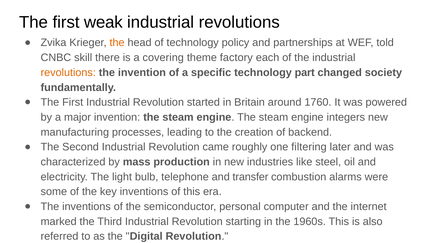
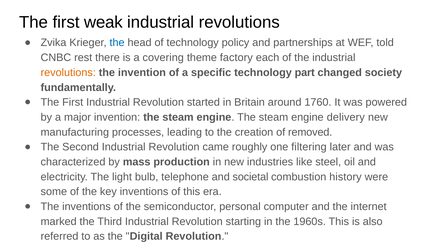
the colour: orange -> blue (117, 43)
skill: skill -> rest (83, 58)
integers: integers -> delivery (346, 117)
backend: backend -> removed (310, 132)
transfer: transfer -> societal (250, 177)
alarms: alarms -> history (345, 177)
